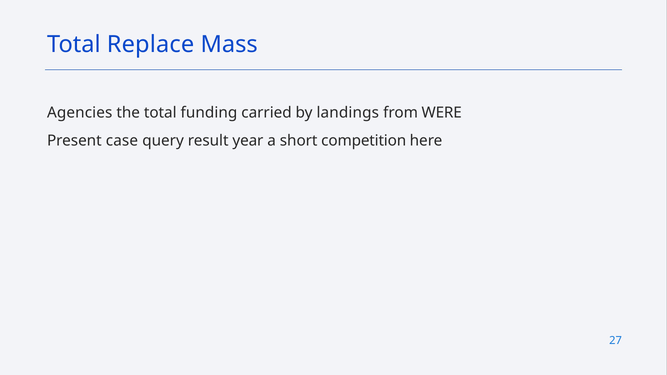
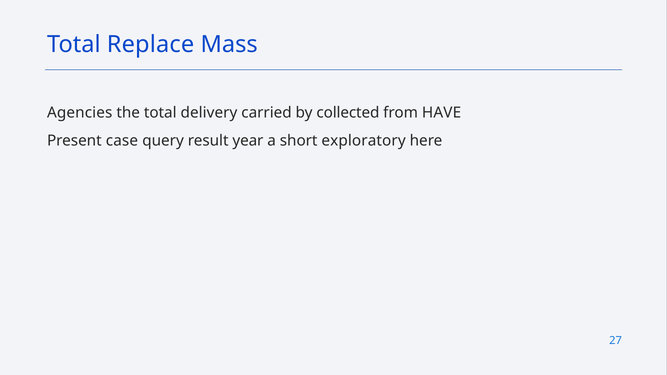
funding: funding -> delivery (209, 113)
landings: landings -> collected (348, 113)
WERE: WERE -> HAVE (442, 113)
competition: competition -> exploratory (364, 141)
